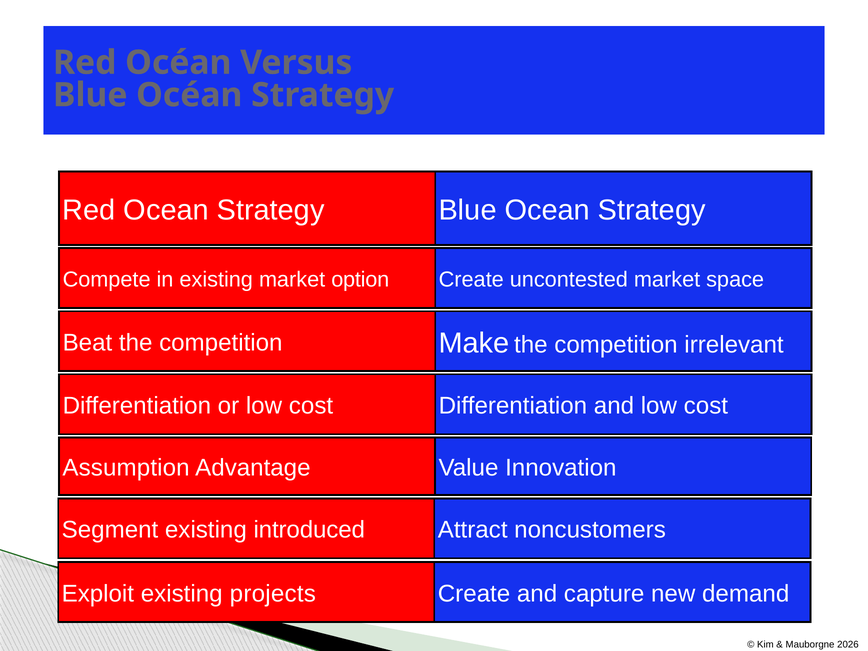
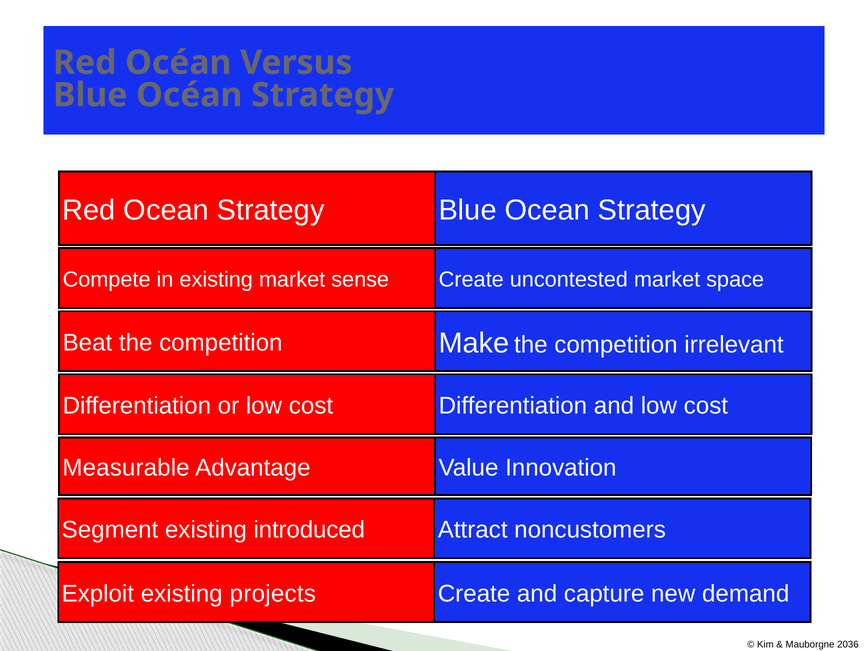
option: option -> sense (360, 280)
Assumption: Assumption -> Measurable (126, 468)
2026: 2026 -> 2036 (848, 645)
